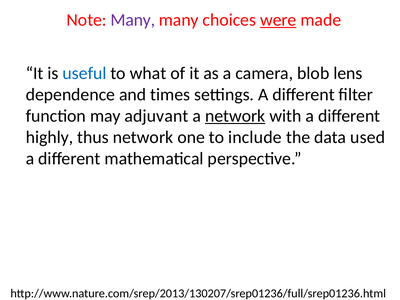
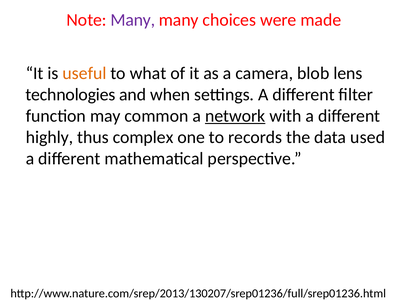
were underline: present -> none (278, 20)
useful colour: blue -> orange (85, 73)
dependence: dependence -> technologies (70, 95)
times: times -> when (170, 95)
adjuvant: adjuvant -> common (156, 116)
thus network: network -> complex (143, 137)
include: include -> records (255, 137)
